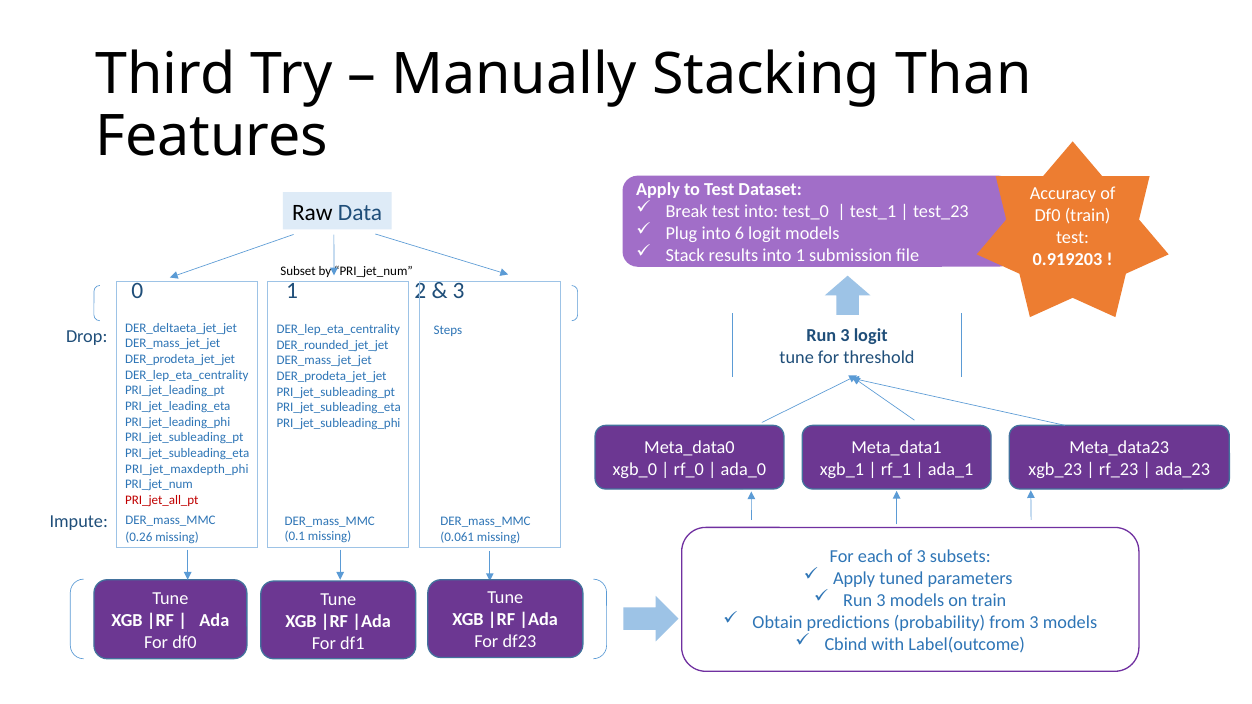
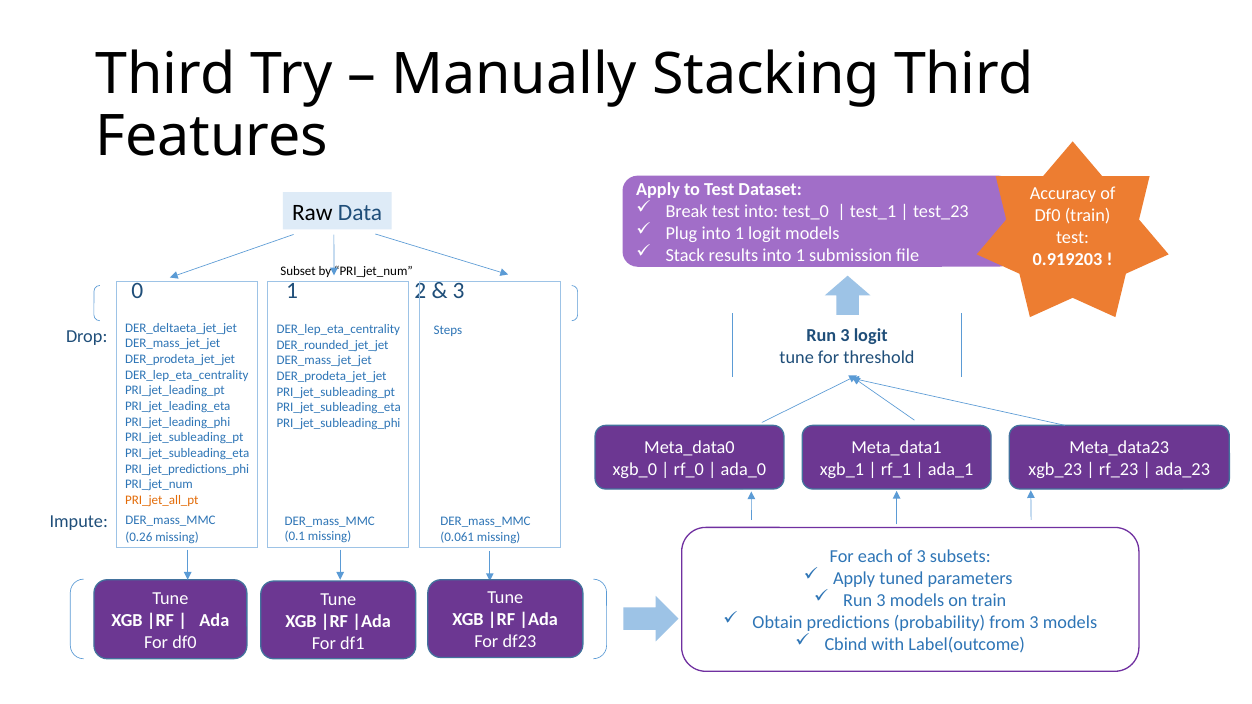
Stacking Than: Than -> Third (964, 74)
Plug into 6: 6 -> 1 (739, 233)
PRI_jet_maxdepth_phi: PRI_jet_maxdepth_phi -> PRI_jet_predictions_phi (187, 469)
PRI_jet_all_pt colour: red -> orange (162, 500)
